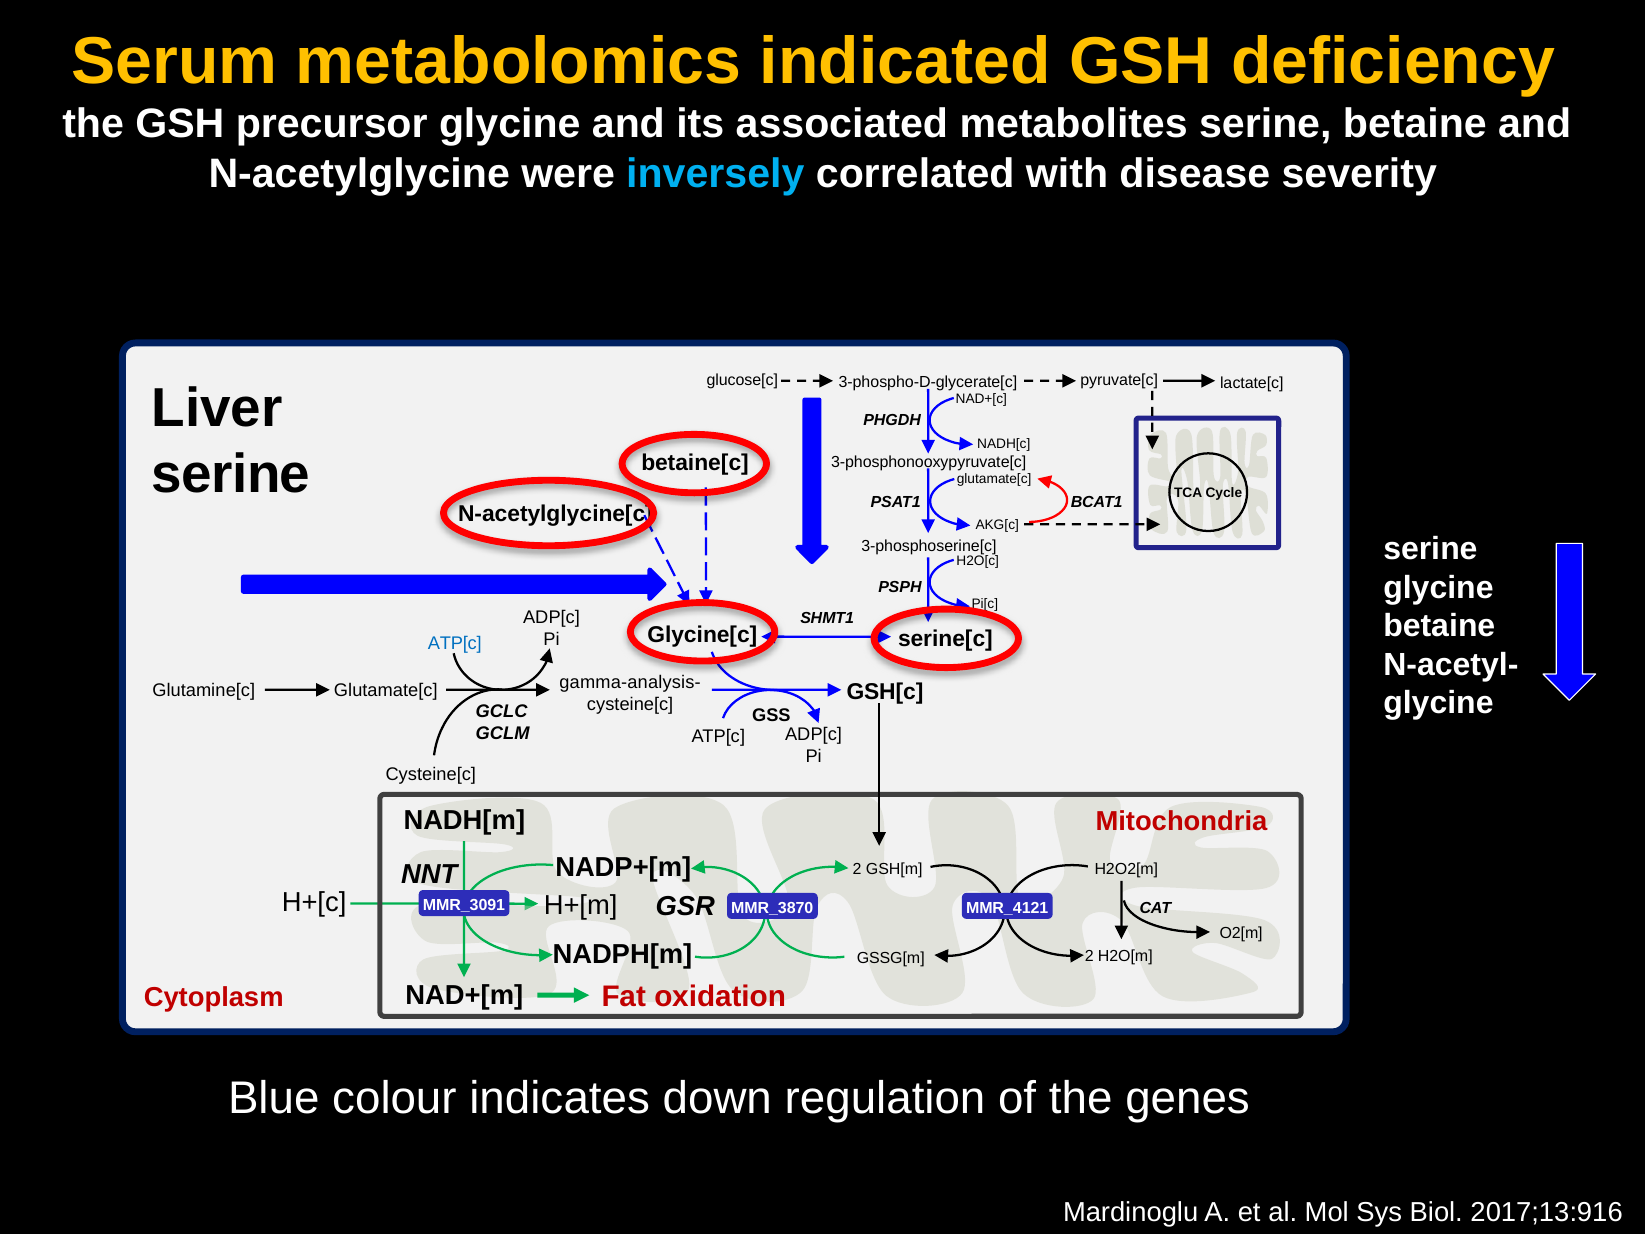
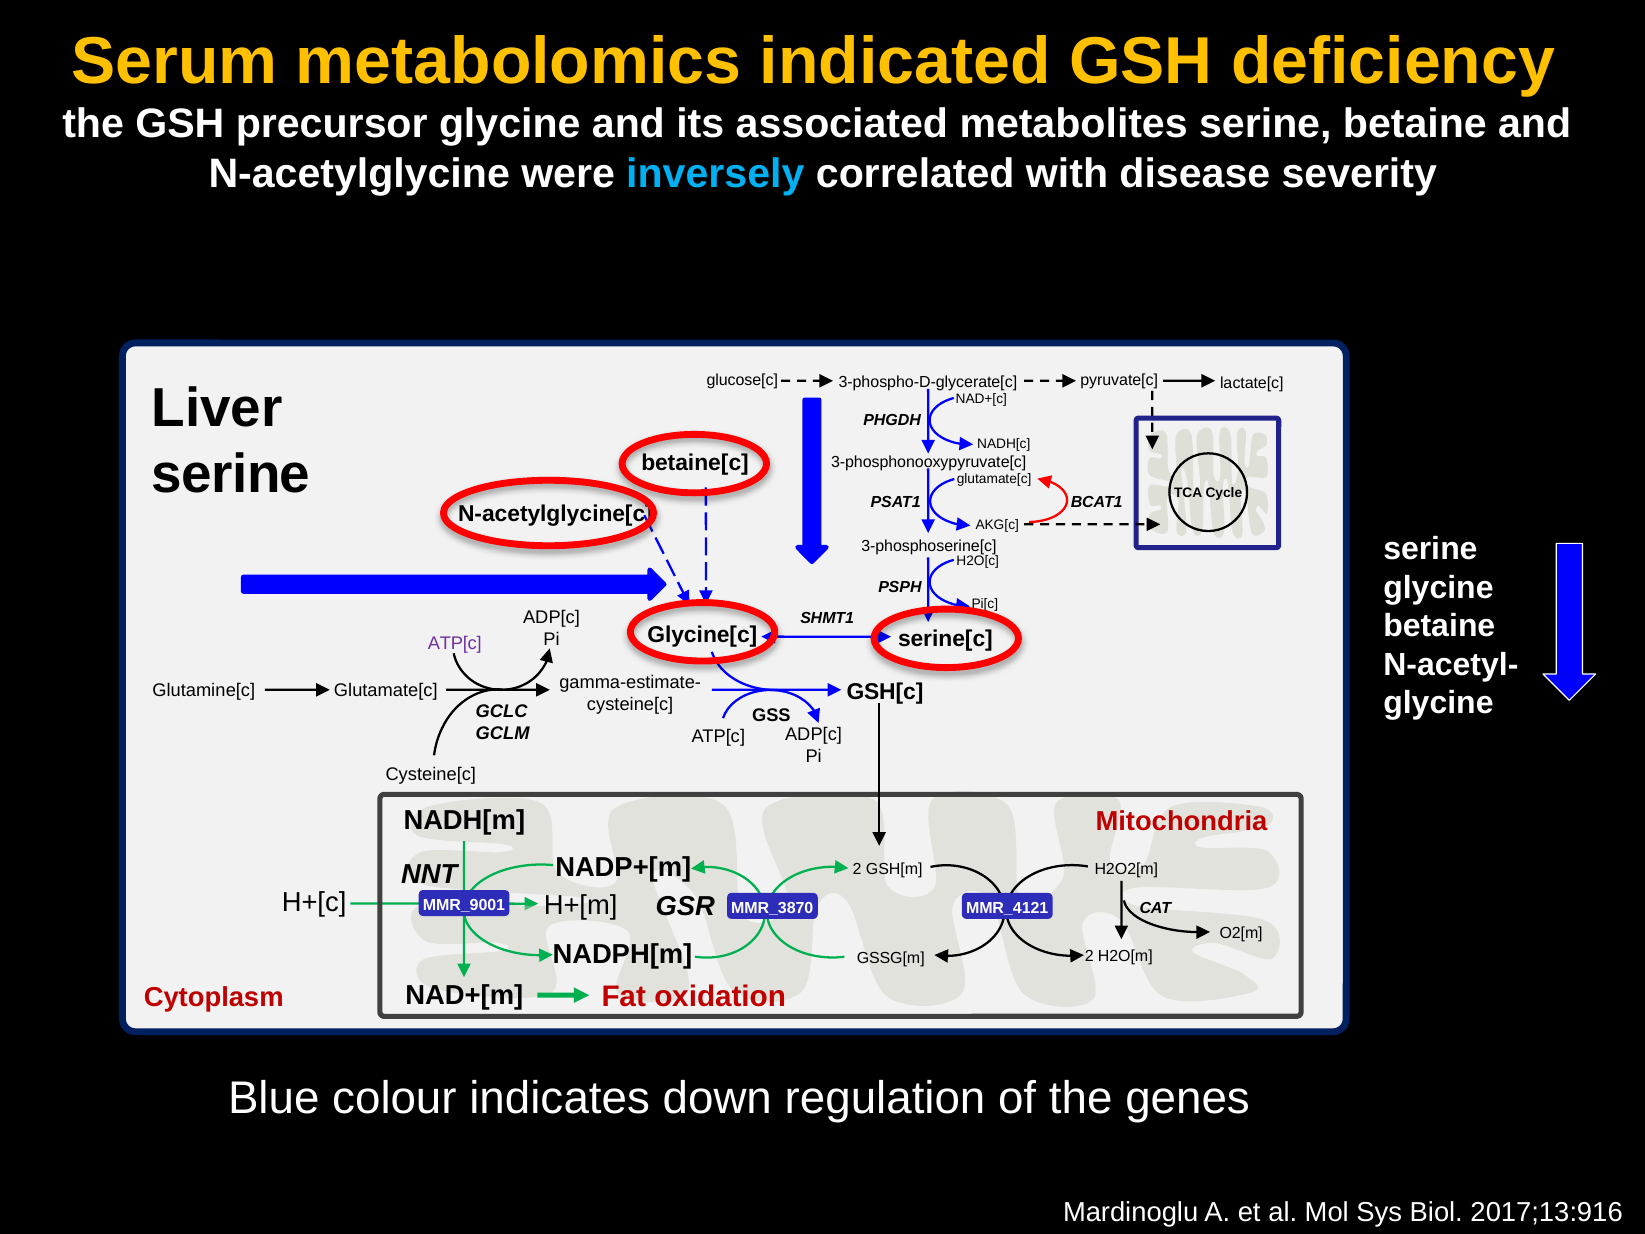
ATP[c colour: blue -> purple (455, 643)
gamma-analysis-: gamma-analysis- -> gamma-estimate- (630, 682)
MMR_3091: MMR_3091 -> MMR_9001 (464, 905)
